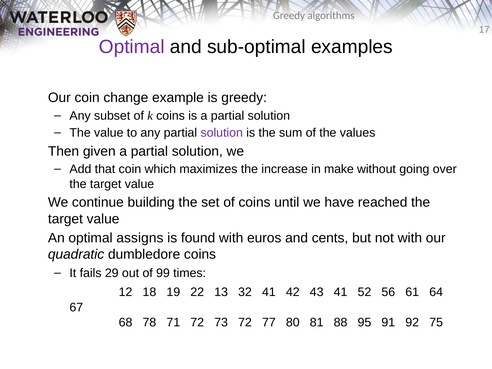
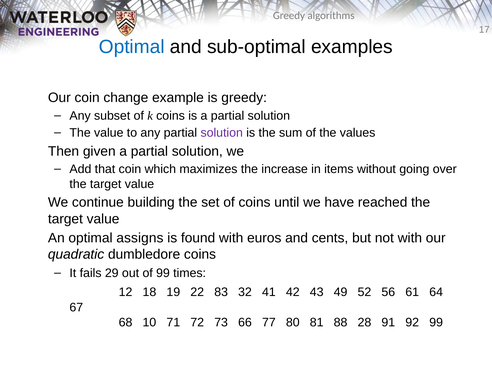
Optimal colour: purple -> blue (132, 47)
make: make -> items (339, 169)
13: 13 -> 83 (221, 292)
43 41: 41 -> 49 (341, 292)
78: 78 -> 10 (149, 322)
73 72: 72 -> 66 (245, 322)
95: 95 -> 28 (364, 322)
92 75: 75 -> 99 (436, 322)
